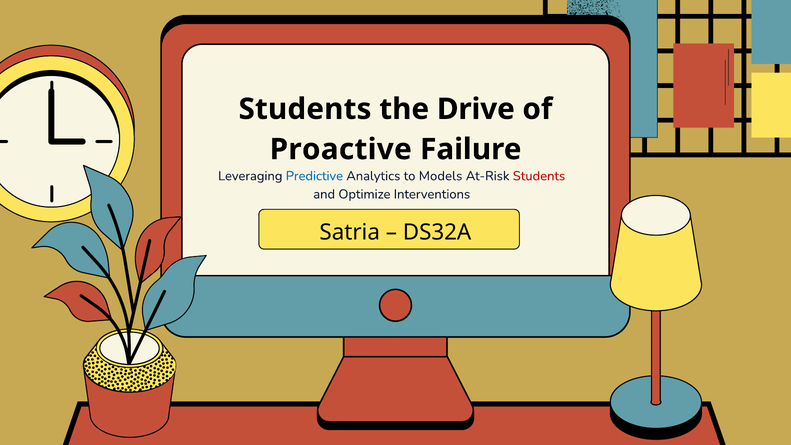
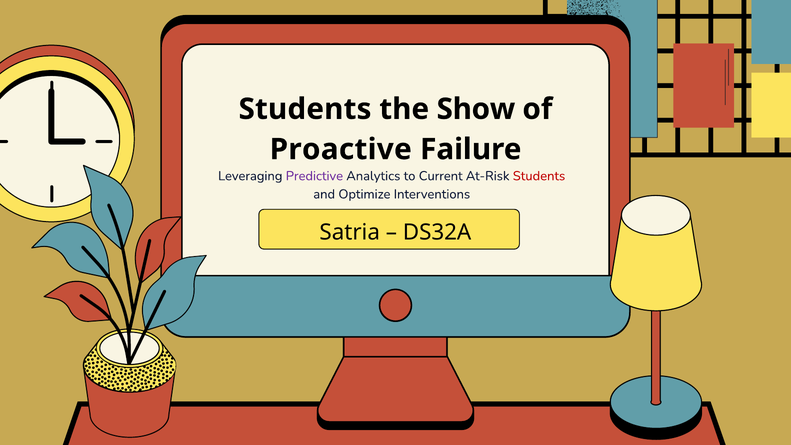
Drive: Drive -> Show (476, 109)
Predictive colour: blue -> purple (314, 176)
Models: Models -> Current (441, 176)
